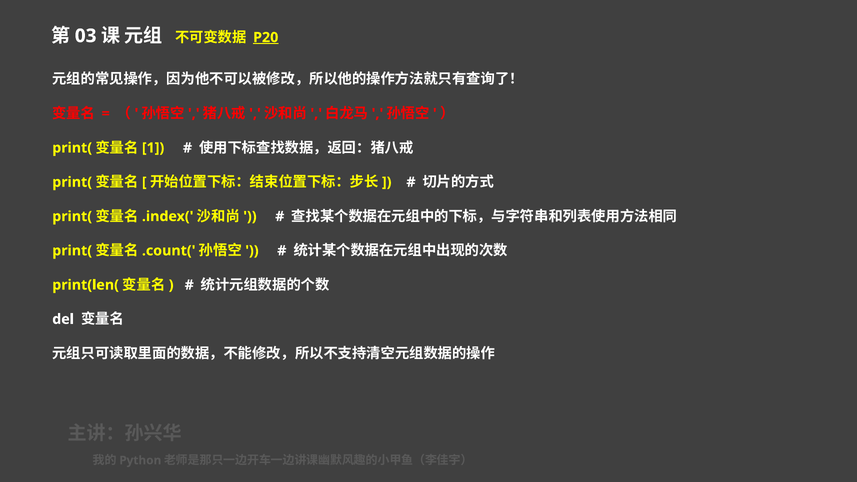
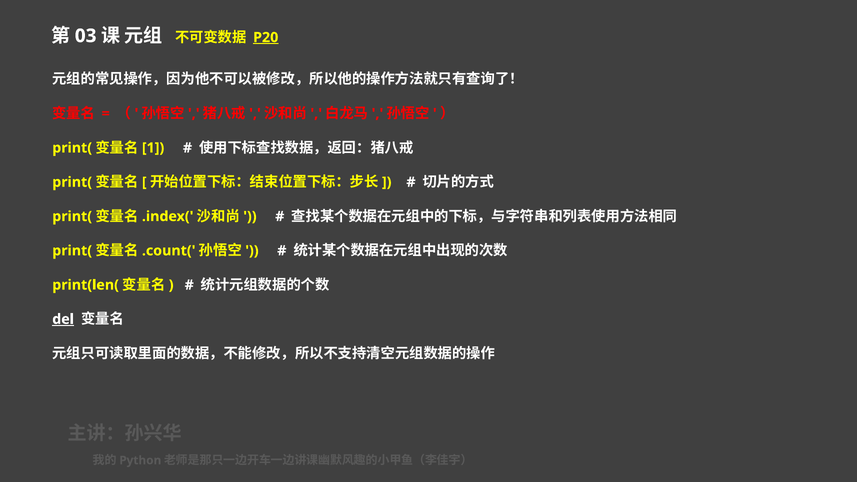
del underline: none -> present (63, 319)
